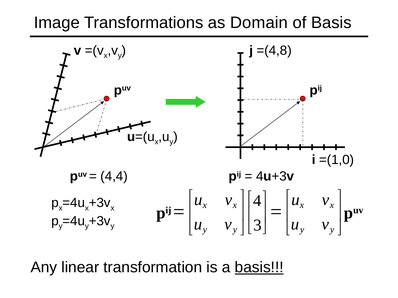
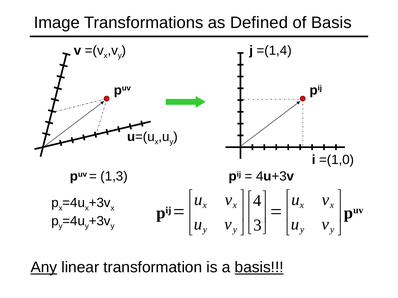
Domain: Domain -> Defined (259, 23)
=(4,8: =(4,8 -> =(1,4 (274, 51)
4,4: 4,4 -> 1,3 (114, 177)
Any underline: none -> present (44, 268)
